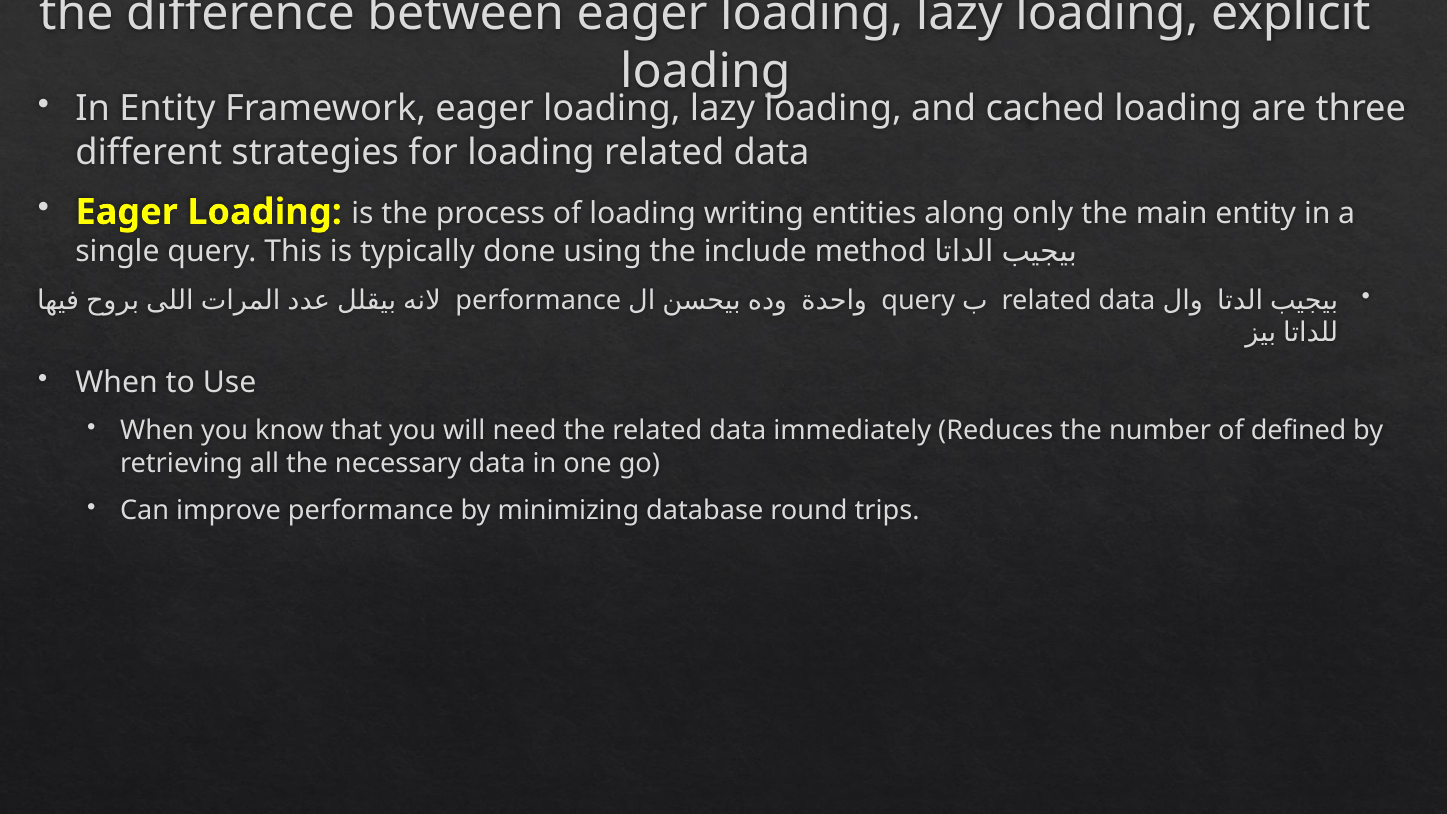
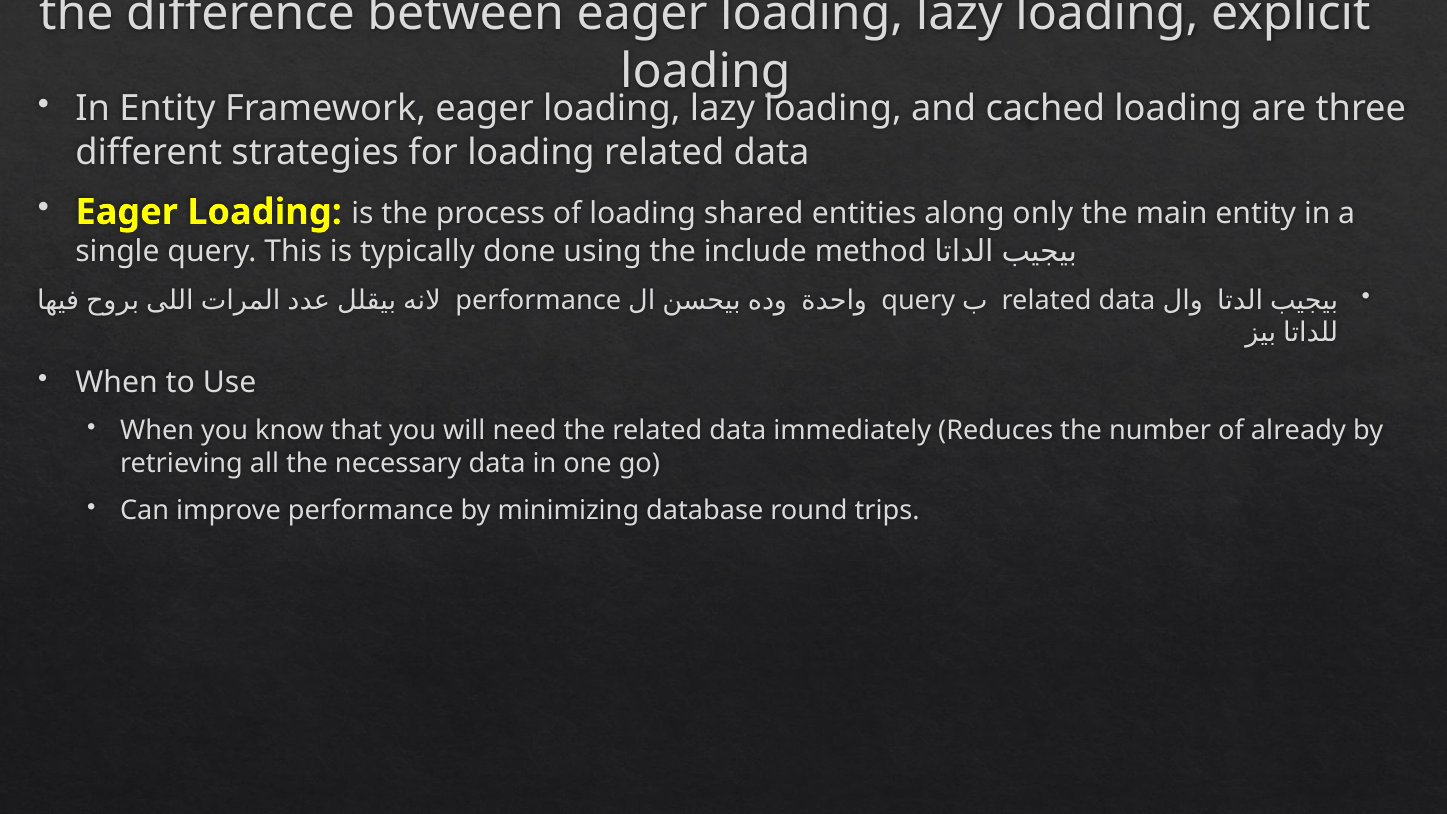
writing: writing -> shared (754, 214)
defined: defined -> already (1298, 431)
